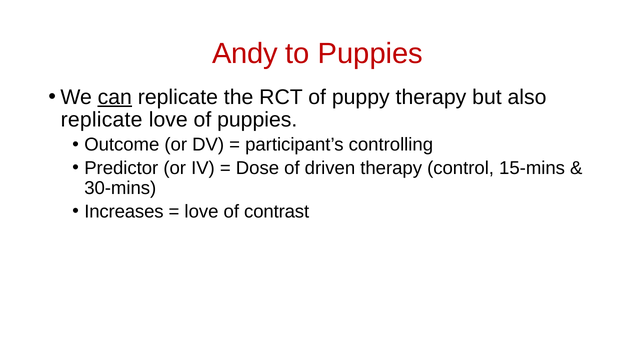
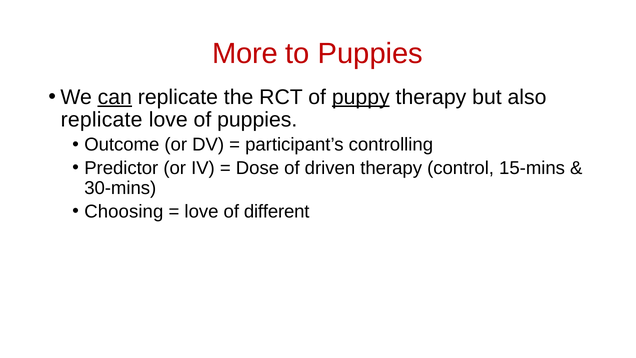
Andy: Andy -> More (245, 53)
puppy underline: none -> present (361, 97)
Increases: Increases -> Choosing (124, 211)
contrast: contrast -> different (277, 211)
